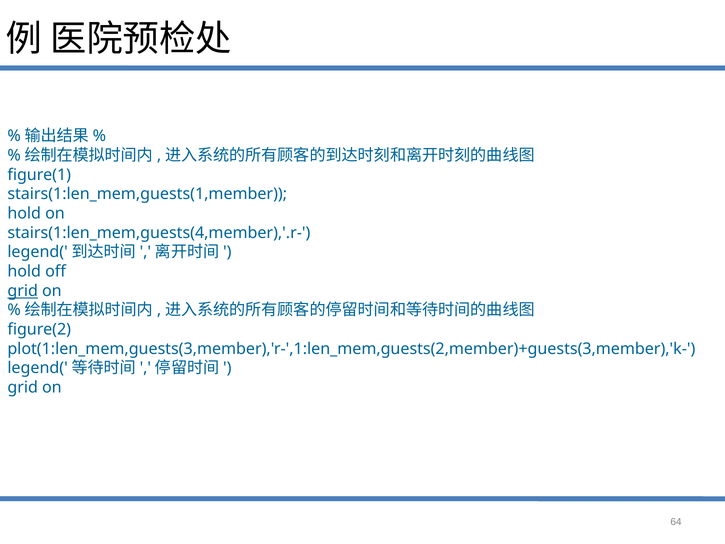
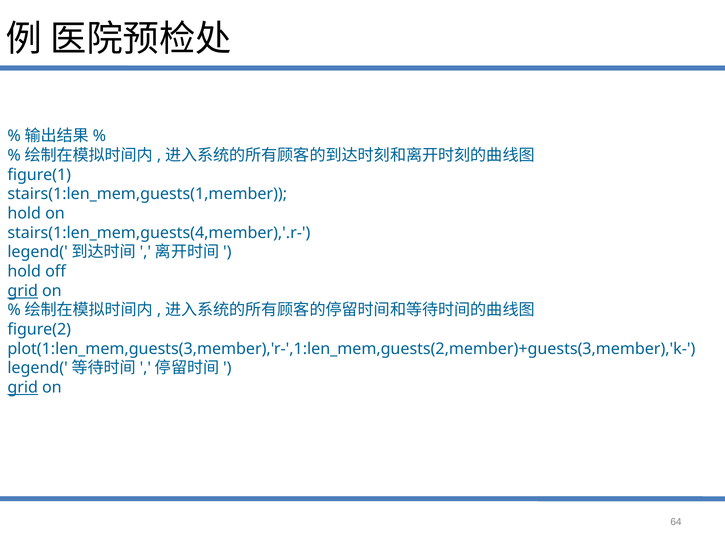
grid underline: none -> present (23, 387)
